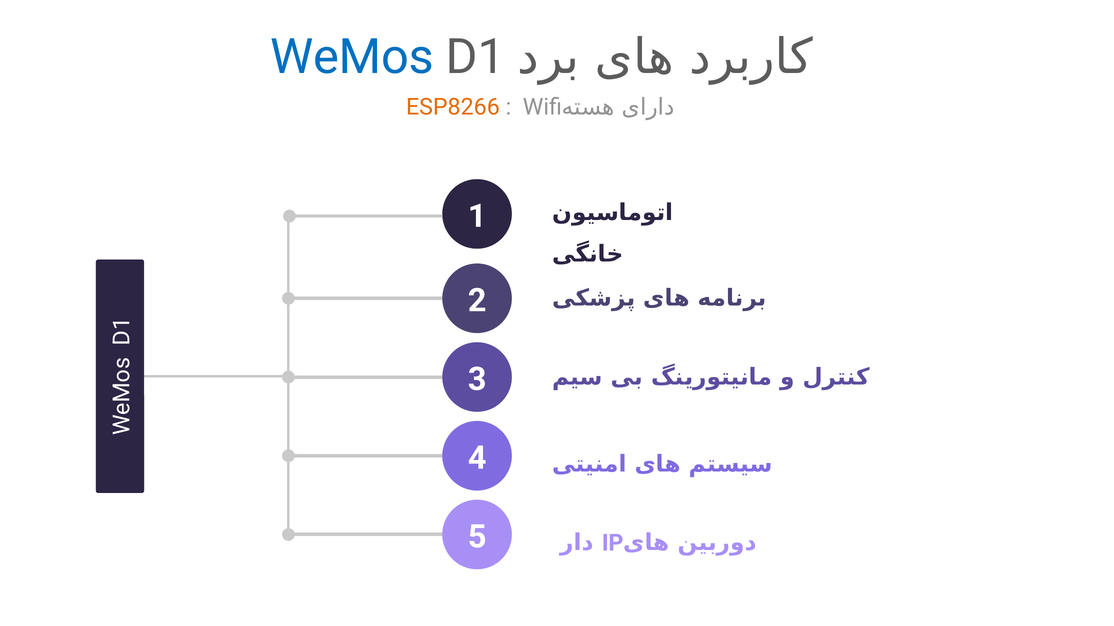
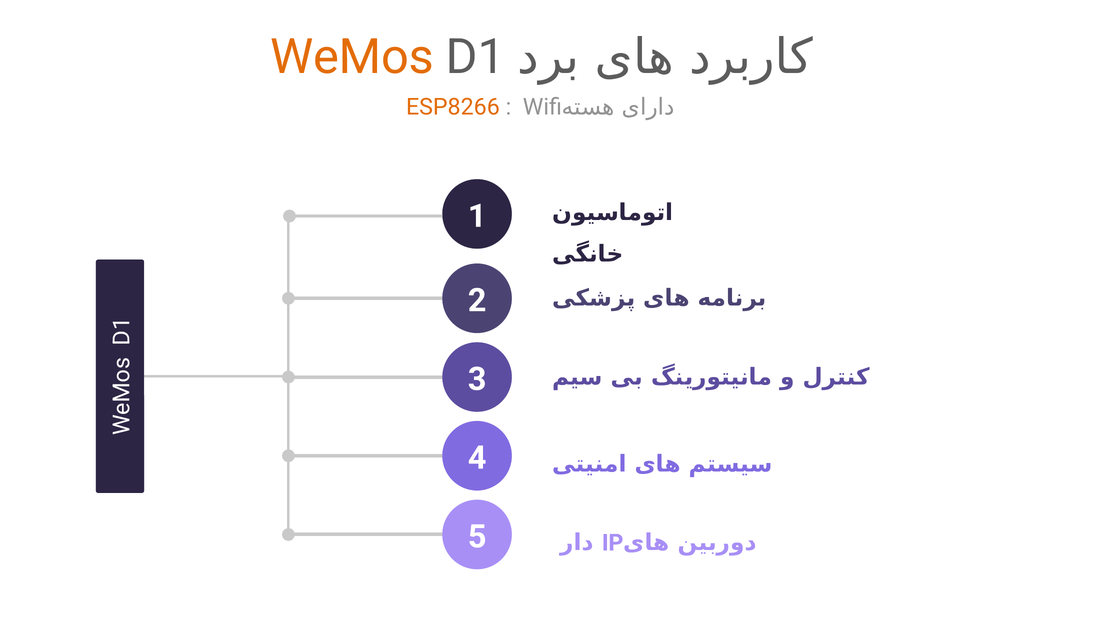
WeMos colour: blue -> orange (352, 57)
